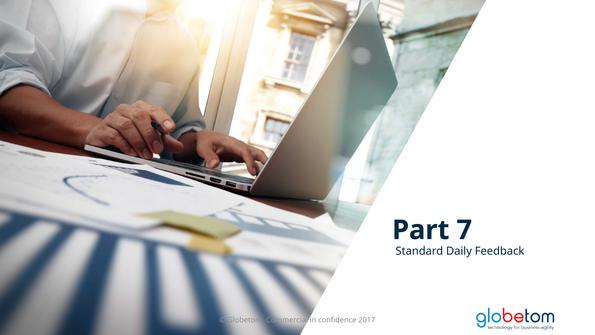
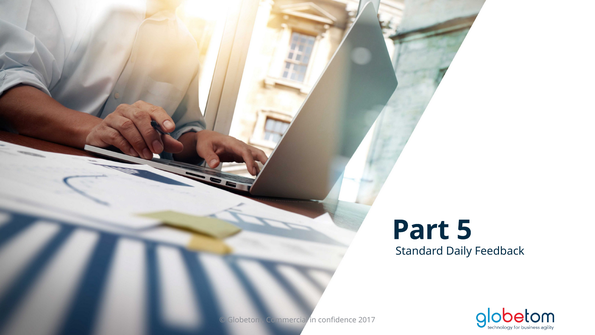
7: 7 -> 5 (464, 230)
